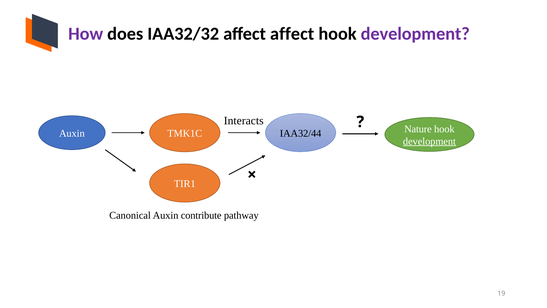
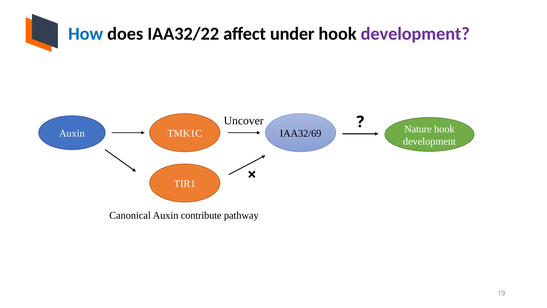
How colour: purple -> blue (86, 34)
IAA32/32: IAA32/32 -> IAA32/22 (183, 34)
affect affect: affect -> under (292, 34)
Interacts: Interacts -> Uncover (244, 121)
IAA32/44: IAA32/44 -> IAA32/69 (301, 133)
development underline: present -> none (429, 141)
